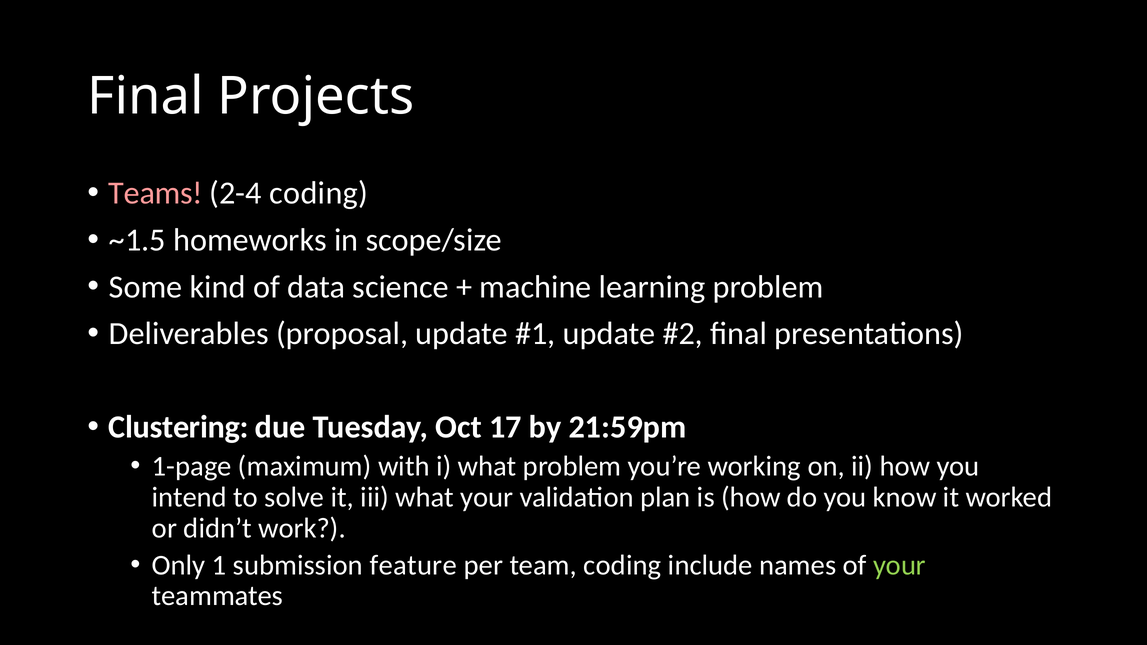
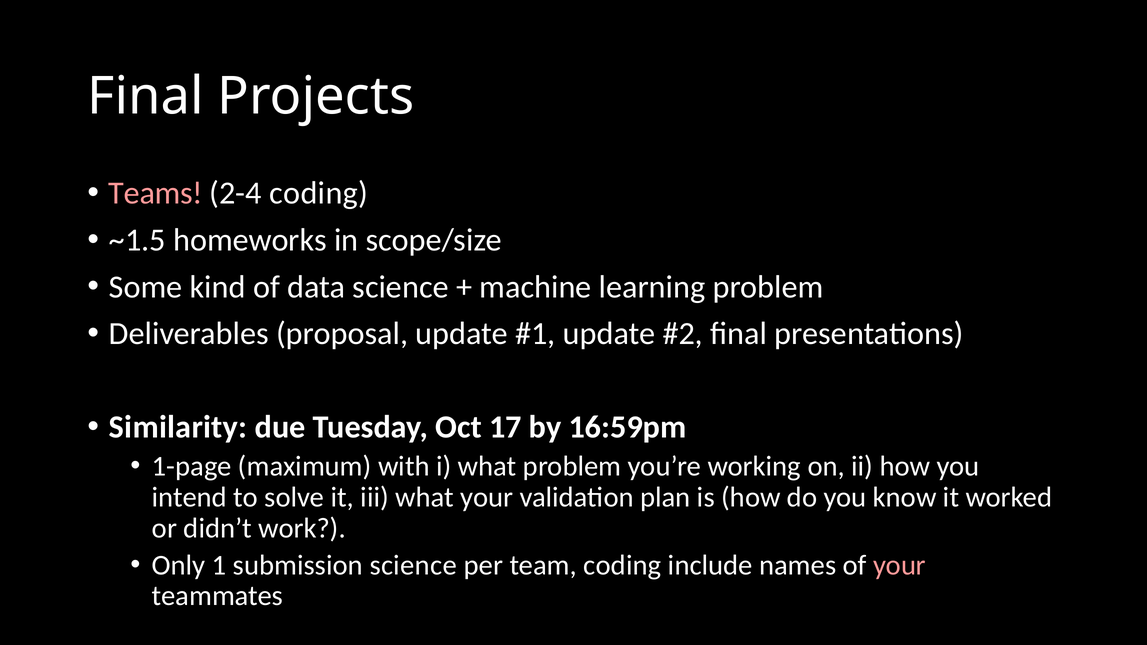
Clustering: Clustering -> Similarity (178, 427)
21:59pm: 21:59pm -> 16:59pm (628, 427)
submission feature: feature -> science (413, 565)
your colour: light green -> pink (900, 565)
